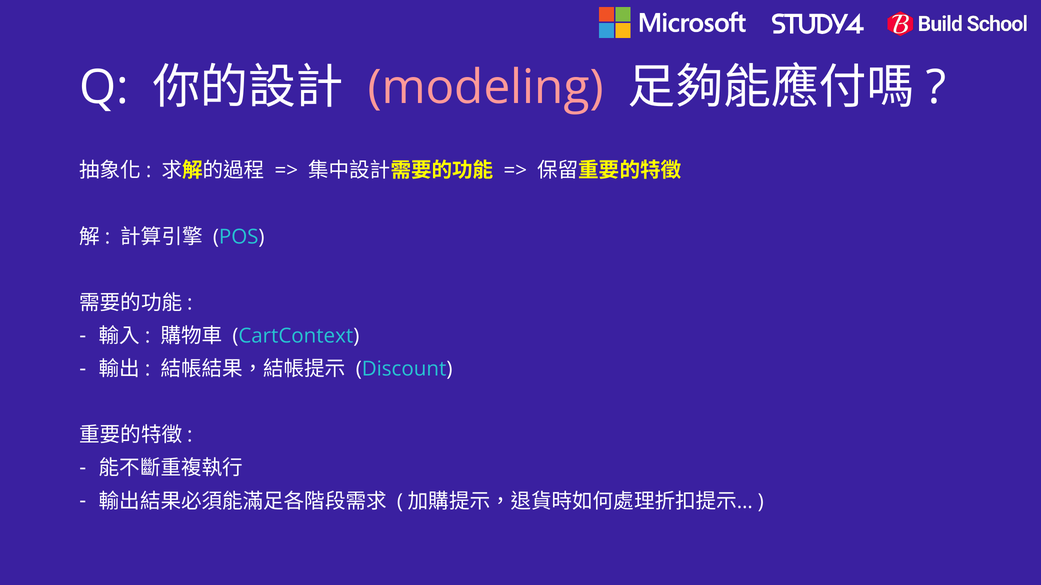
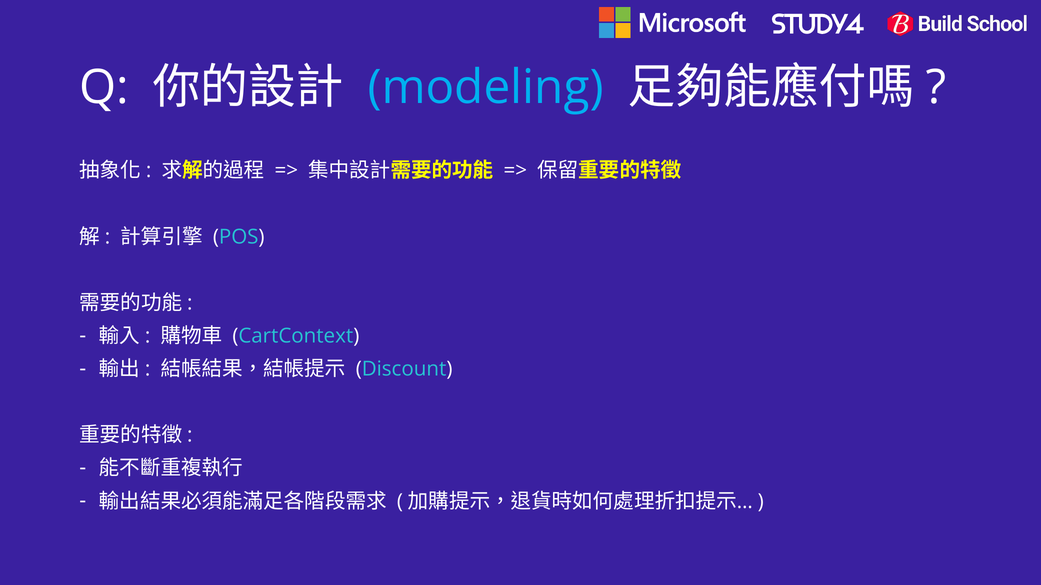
modeling colour: pink -> light blue (486, 87)
